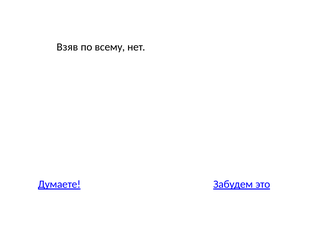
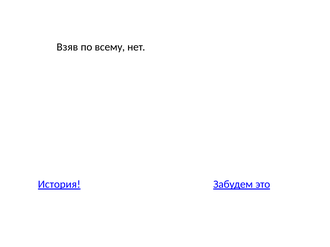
Думаете: Думаете -> История (59, 185)
